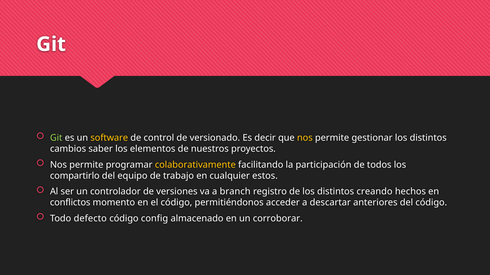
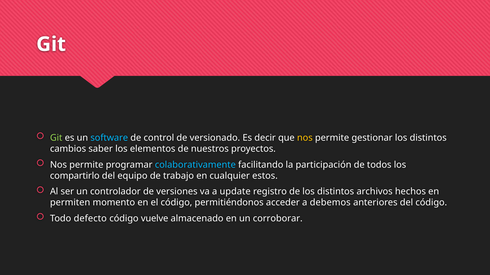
software colour: yellow -> light blue (109, 138)
colaborativamente colour: yellow -> light blue (195, 165)
branch: branch -> update (235, 192)
creando: creando -> archivos (375, 192)
conflictos: conflictos -> permiten (70, 203)
descartar: descartar -> debemos (330, 203)
config: config -> vuelve (155, 219)
